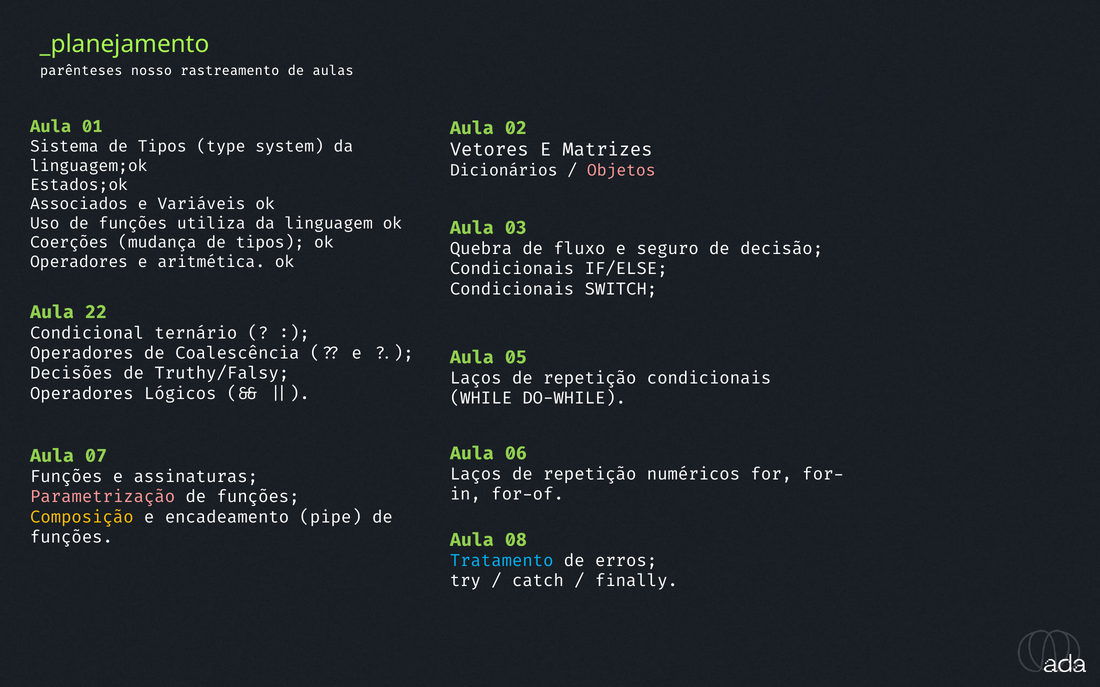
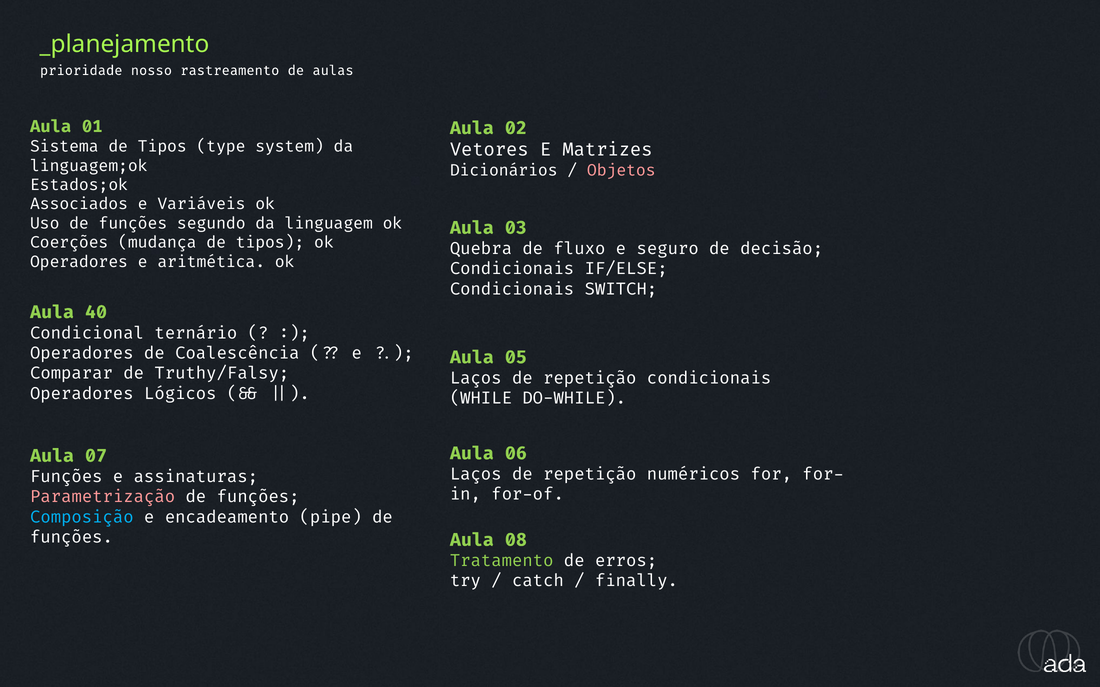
parênteses: parênteses -> prioridade (81, 70)
utiliza: utiliza -> segundo (211, 224)
22: 22 -> 40 (96, 312)
Decisões: Decisões -> Comparar (71, 374)
Composição colour: yellow -> light blue (82, 517)
Tratamento colour: light blue -> light green (502, 561)
